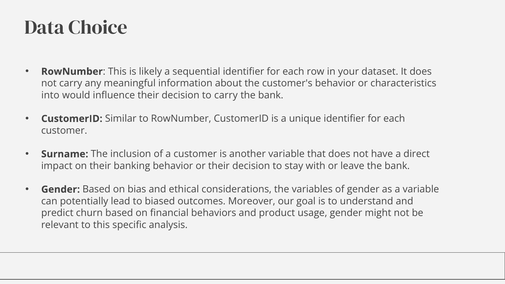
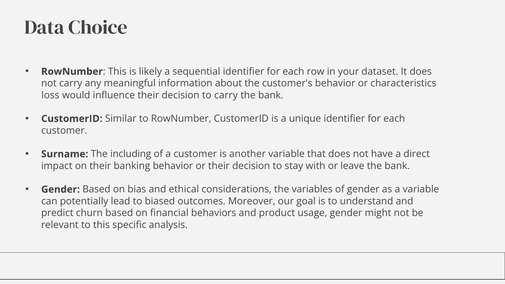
into: into -> loss (50, 95)
inclusion: inclusion -> including (131, 154)
